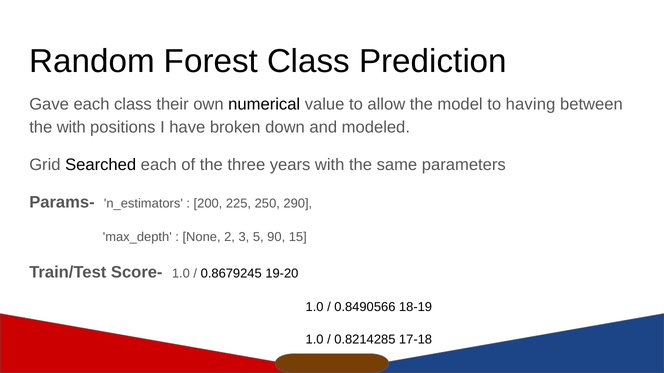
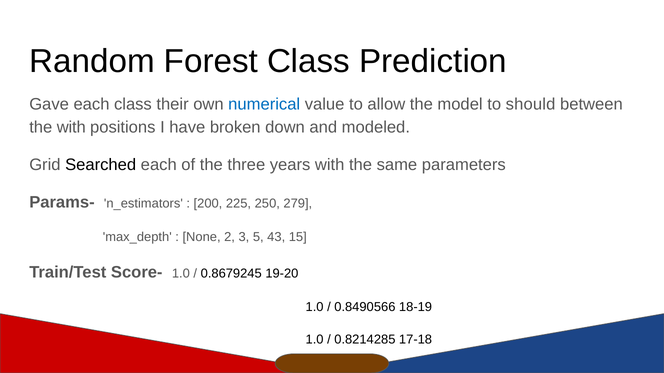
numerical colour: black -> blue (264, 104)
having: having -> should (531, 104)
290: 290 -> 279 (298, 204)
90: 90 -> 43 (276, 237)
